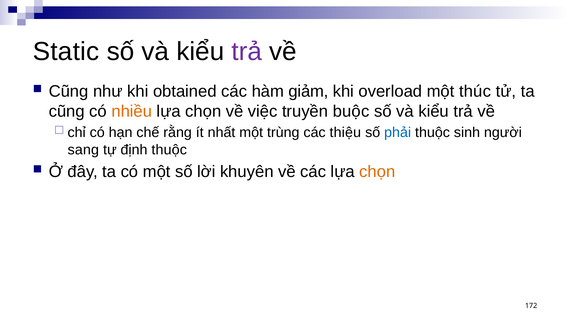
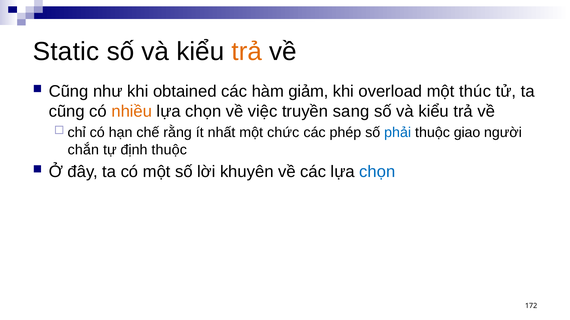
trả colour: purple -> orange (247, 52)
buộc: buộc -> sang (351, 112)
trùng: trùng -> chức (283, 133)
thiệu: thiệu -> phép (345, 133)
sinh: sinh -> giao (467, 133)
sang: sang -> chắn (83, 150)
chọn colour: orange -> blue (377, 172)
